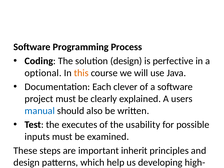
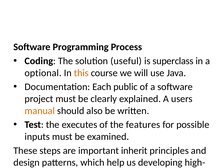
solution design: design -> useful (126, 61)
perfective: perfective -> superclass (173, 61)
clever: clever -> public (126, 87)
manual colour: blue -> orange (40, 111)
usability: usability -> features (143, 125)
